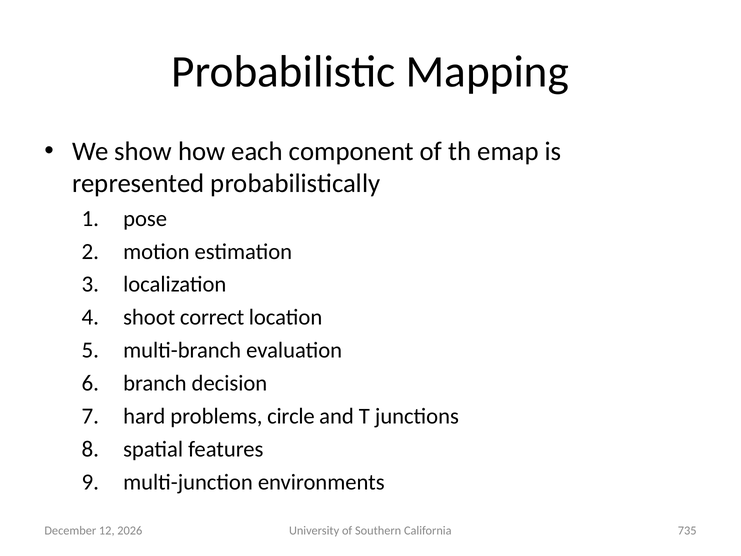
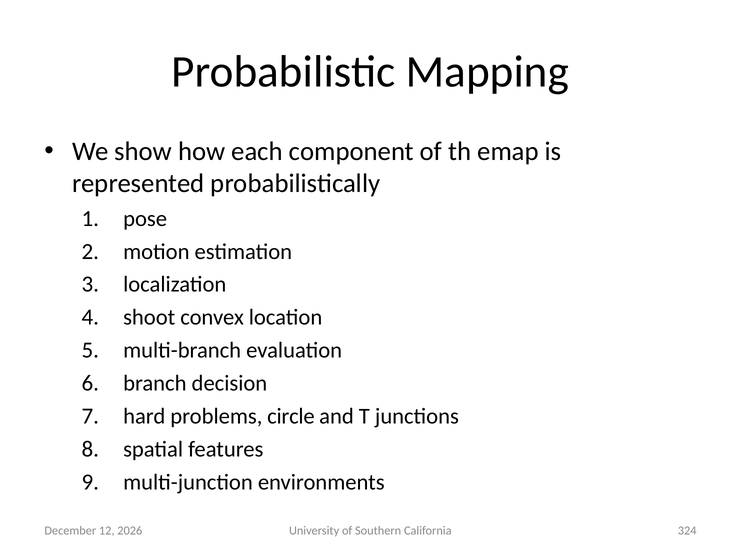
correct: correct -> convex (212, 317)
735: 735 -> 324 (687, 531)
